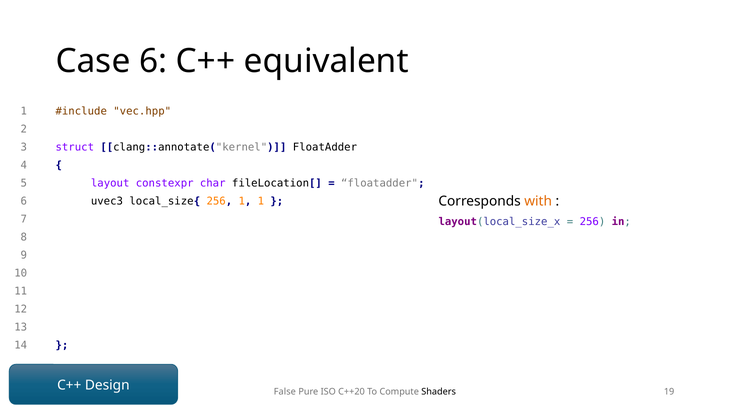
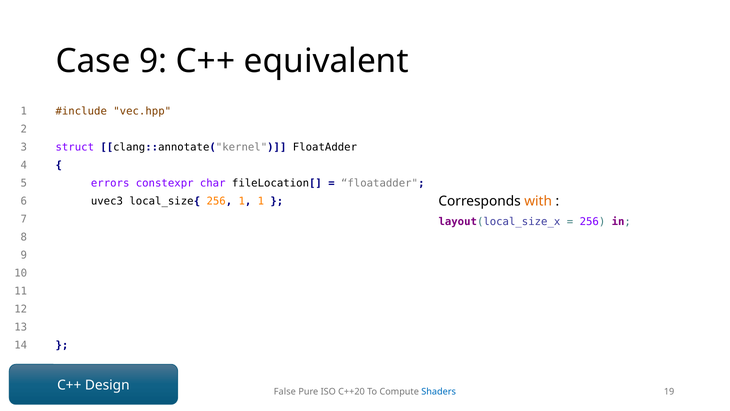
Case 6: 6 -> 9 (153, 61)
layout: layout -> errors (110, 183)
Shaders colour: black -> blue (439, 391)
